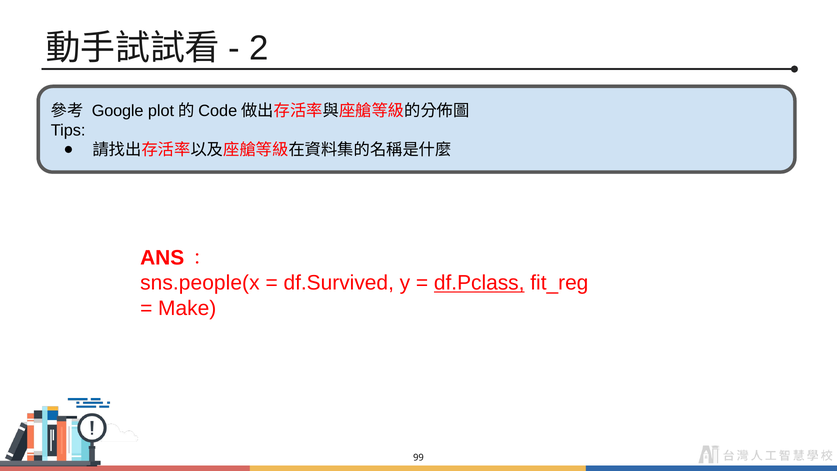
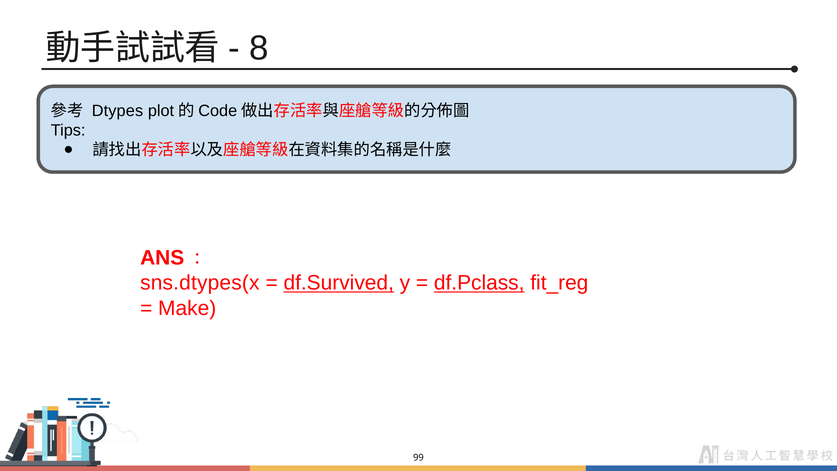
2: 2 -> 8 (259, 48)
Google: Google -> Dtypes (117, 111)
sns.people(x: sns.people(x -> sns.dtypes(x (200, 283)
df.Survived underline: none -> present (339, 283)
